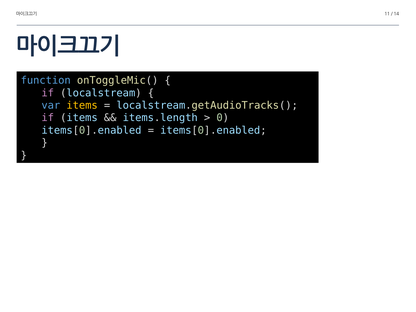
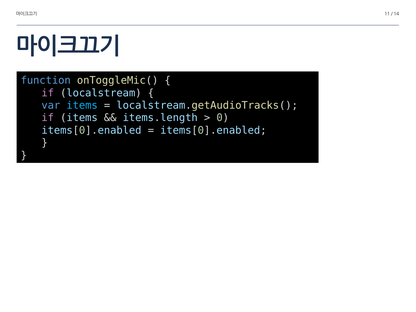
items colour: yellow -> light blue (82, 105)
